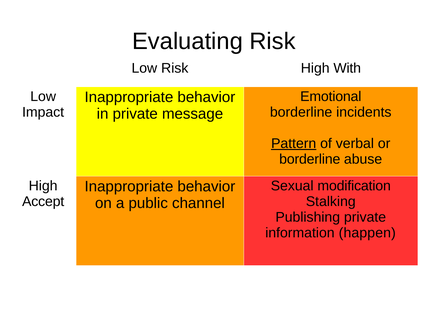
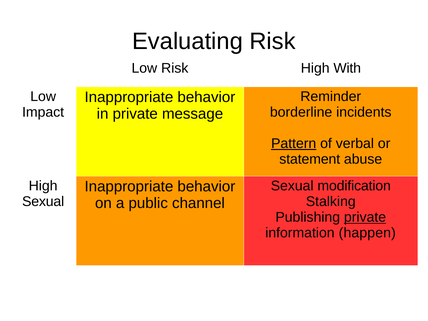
Emotional: Emotional -> Reminder (331, 97)
borderline: borderline -> statement (310, 159)
Accept: Accept -> Sexual (43, 202)
private underline: none -> present (365, 217)
